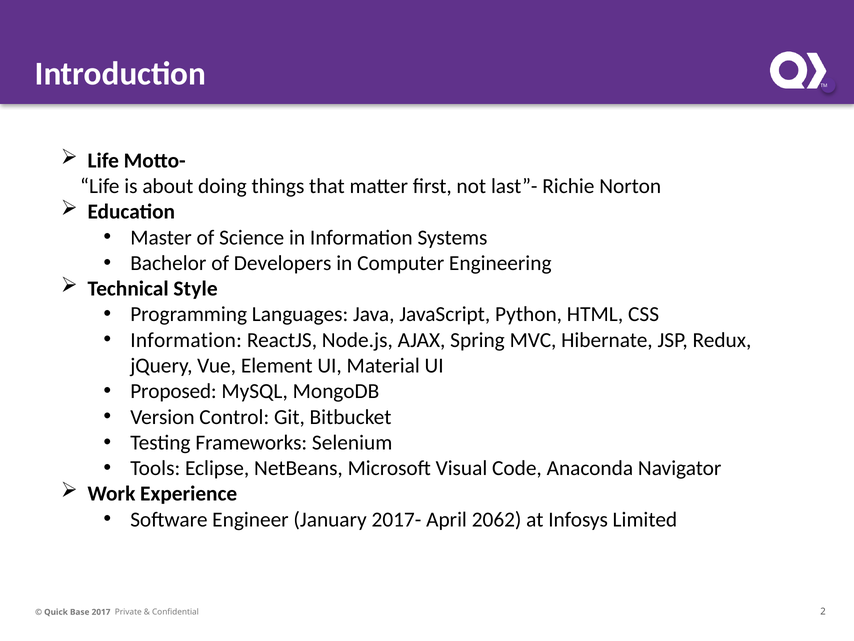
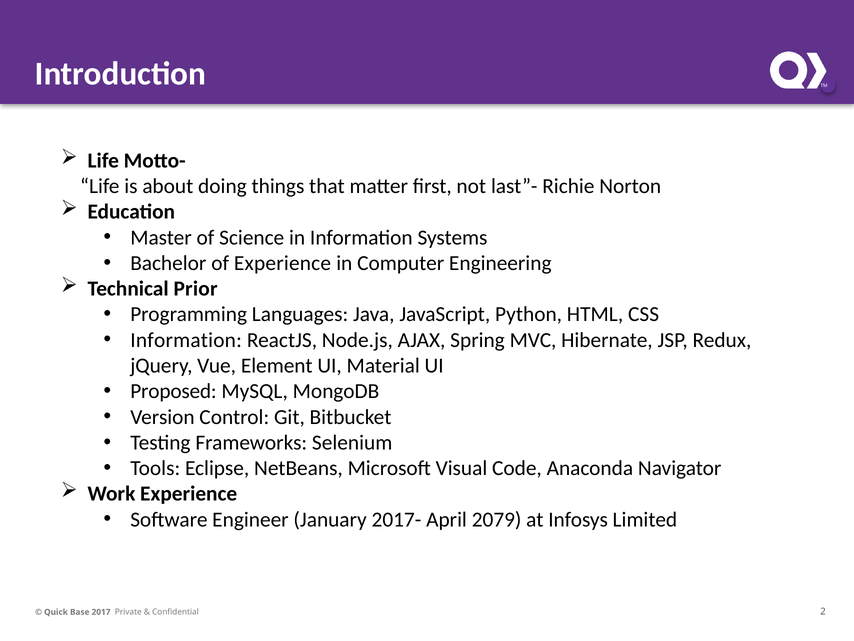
of Developers: Developers -> Experience (283, 263)
Style: Style -> Prior (196, 289)
2062: 2062 -> 2079 (497, 519)
